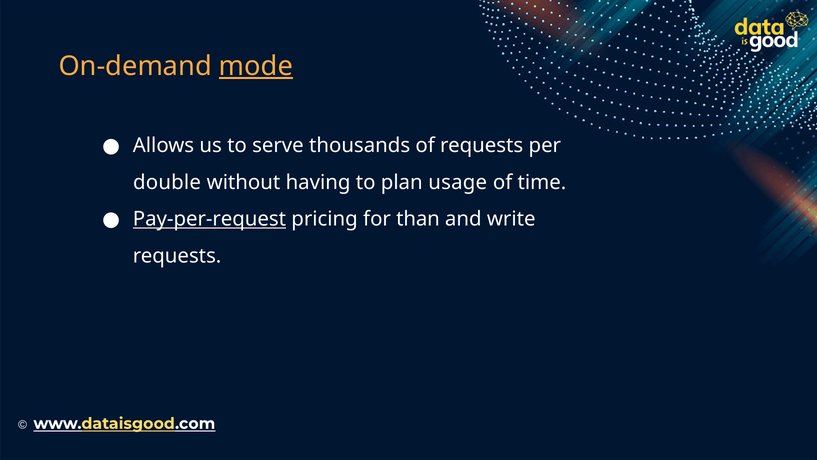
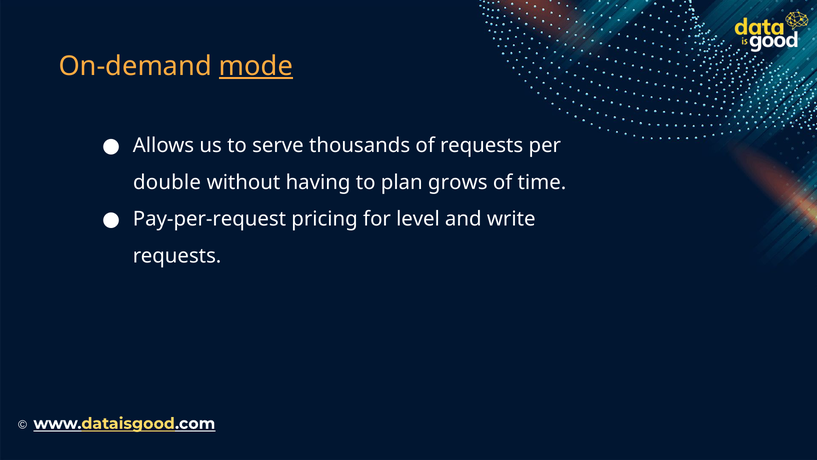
usage: usage -> grows (458, 182)
Pay-per-request underline: present -> none (209, 219)
than: than -> level (418, 219)
